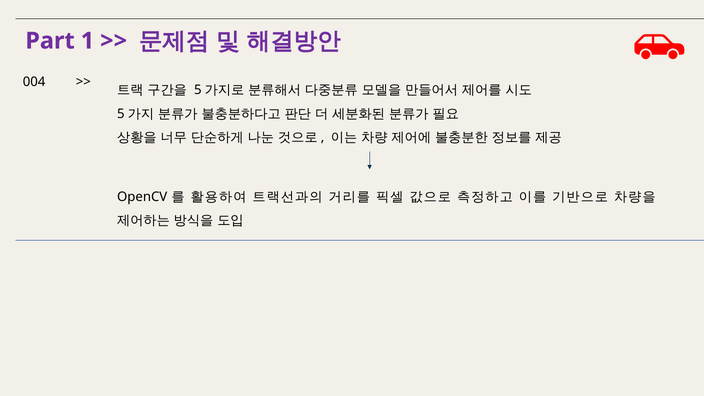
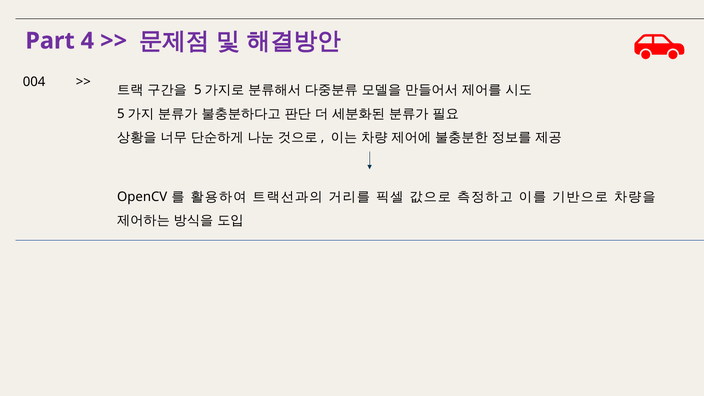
1: 1 -> 4 (87, 41)
